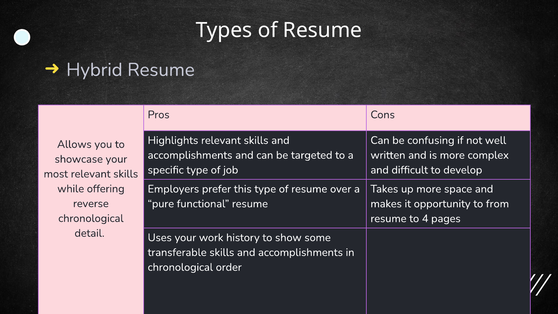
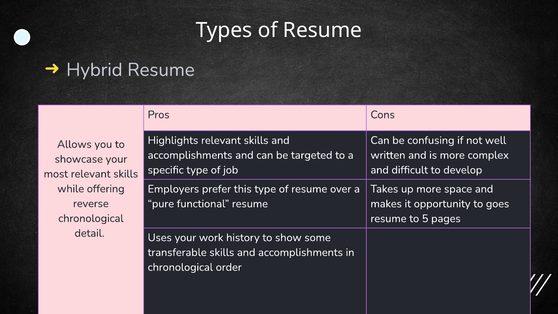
from: from -> goes (498, 204)
4: 4 -> 5 (425, 218)
